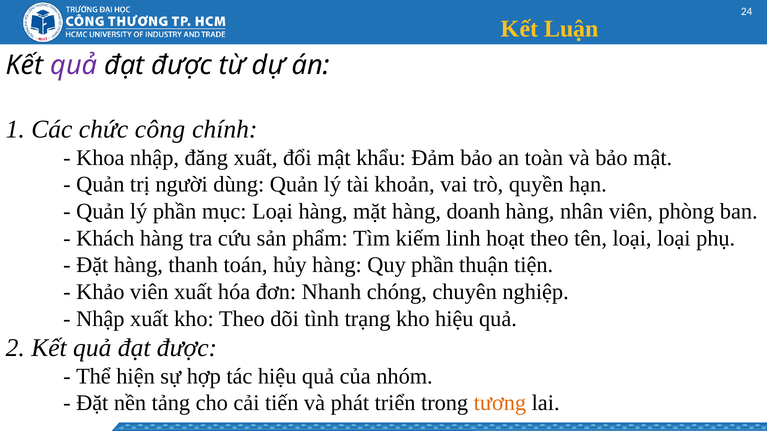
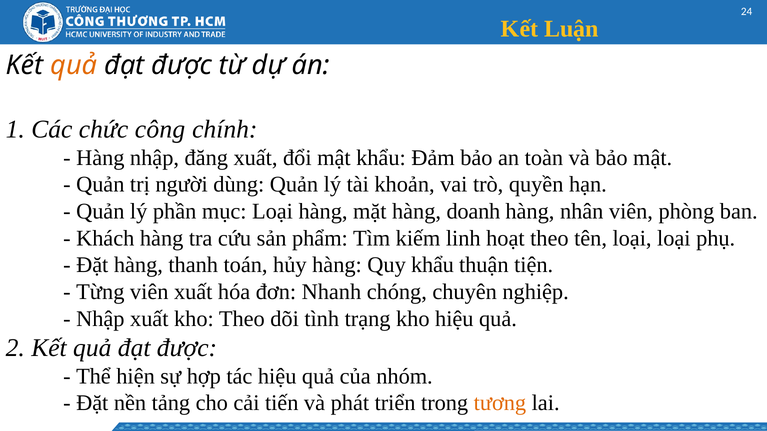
quả colour: purple -> orange (74, 65)
Khoa: Khoa -> Hàng (100, 158)
Quy phần: phần -> khẩu (433, 265)
Khảo: Khảo -> Từng (100, 292)
